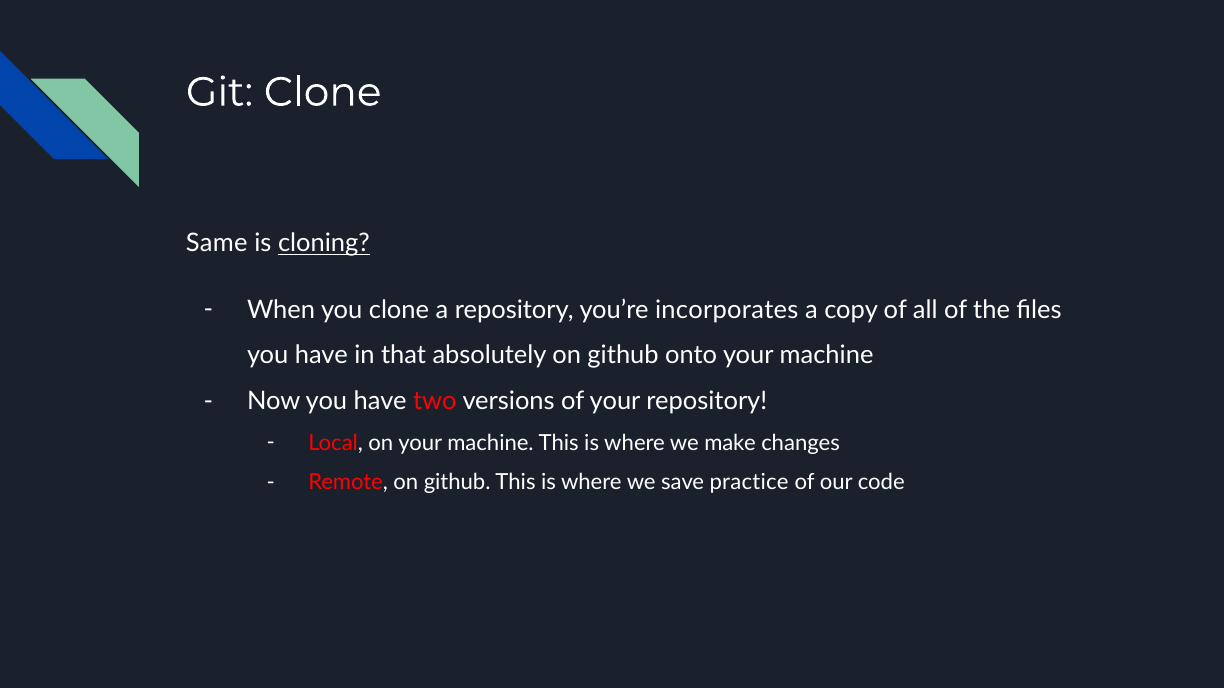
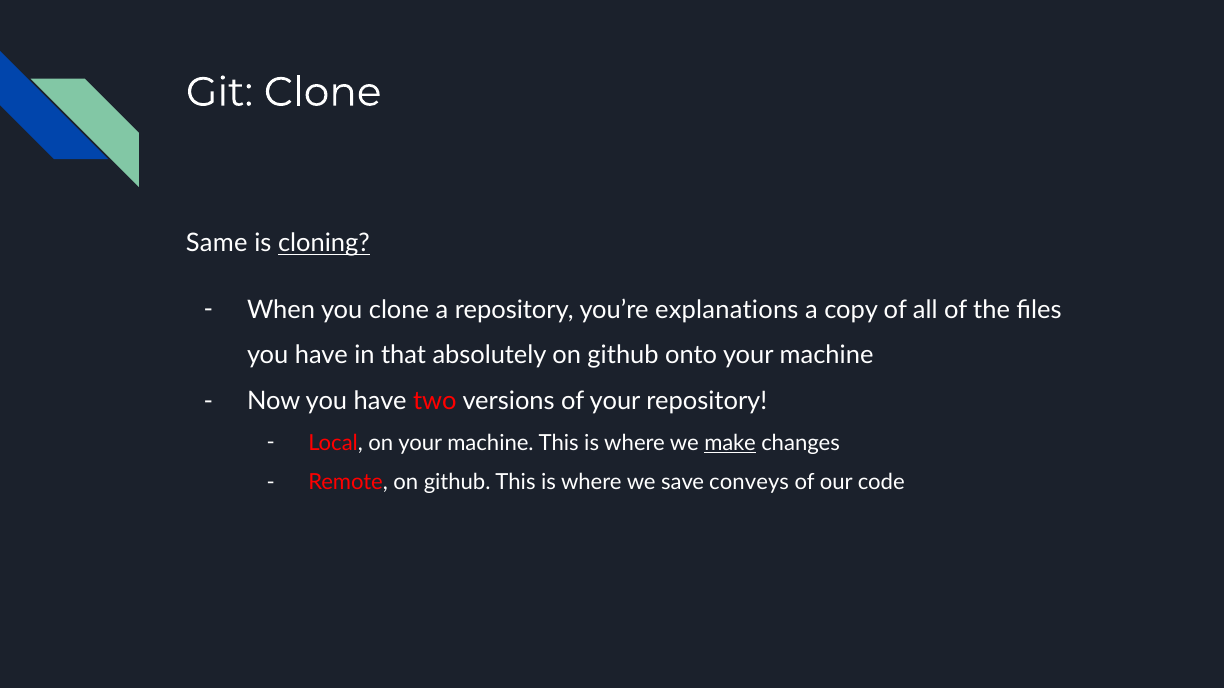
incorporates: incorporates -> explanations (727, 310)
make underline: none -> present (730, 443)
practice: practice -> conveys (749, 483)
